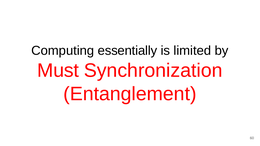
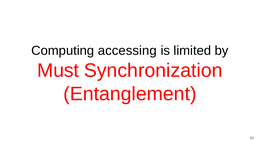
essentially: essentially -> accessing (127, 51)
